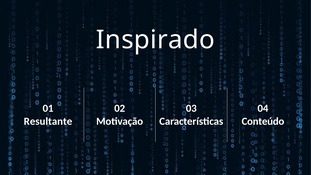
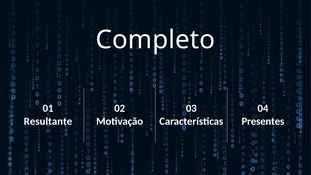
Inspirado: Inspirado -> Completo (155, 40)
Conteúdo: Conteúdo -> Presentes (263, 121)
